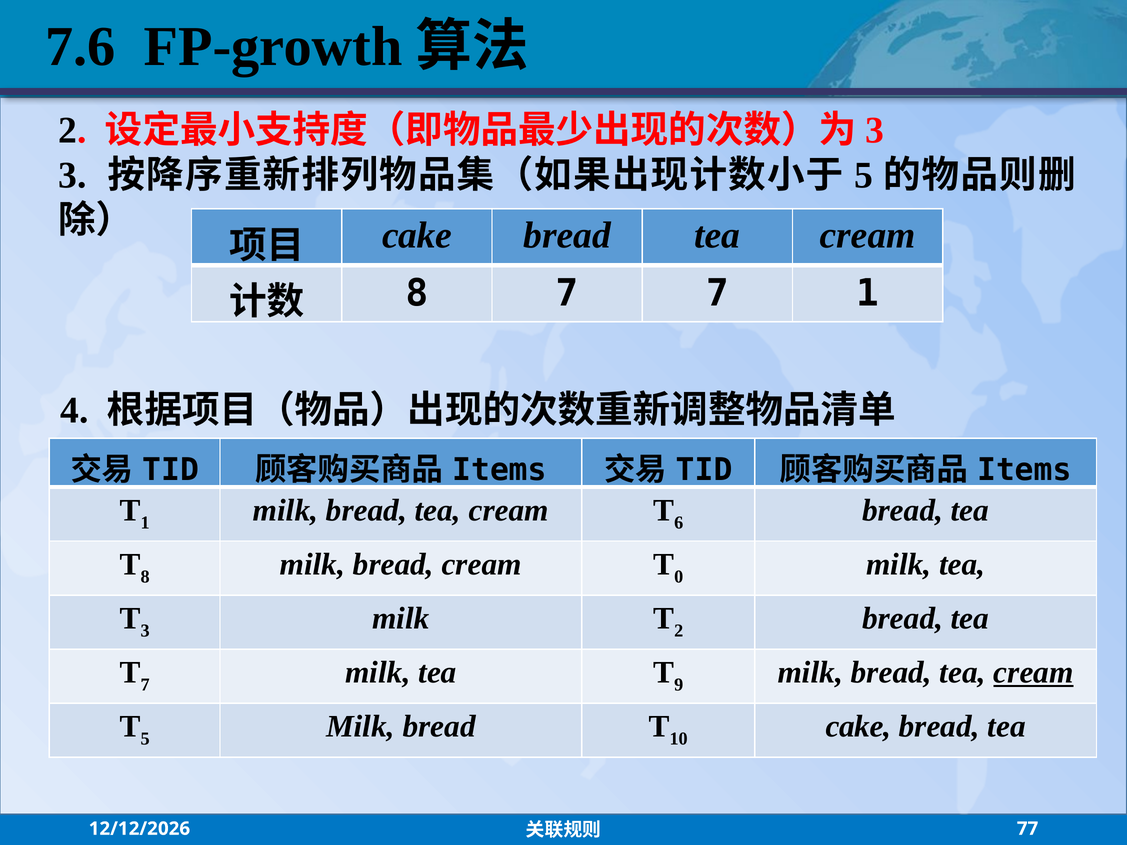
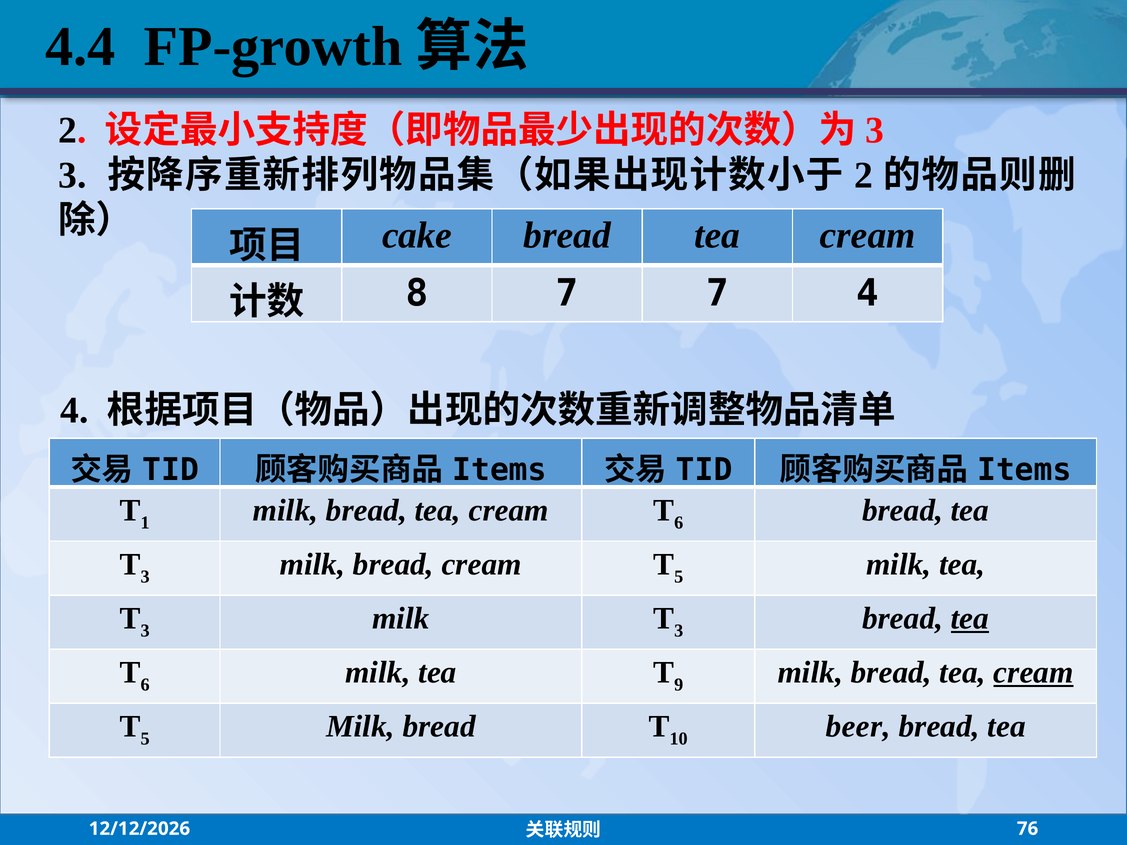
7.6: 7.6 -> 4.4 (80, 47)
5: 5 -> 2 (864, 175)
7 1: 1 -> 4 (868, 293)
8: 8 -> 3 (145, 577)
0: 0 -> 5 (679, 577)
2: 2 -> 3 (679, 631)
tea underline: none -> present (970, 619)
7: 7 -> 6 (145, 685)
cake: cake -> beer (858, 727)
77: 77 -> 76 (1028, 829)
